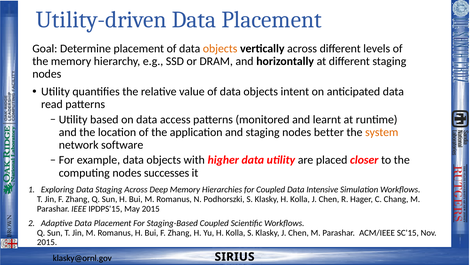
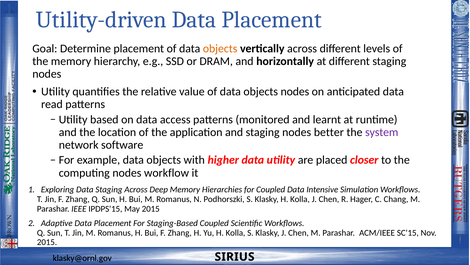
objects intent: intent -> nodes (295, 91)
system colour: orange -> purple (382, 132)
successes: successes -> workflow (167, 172)
